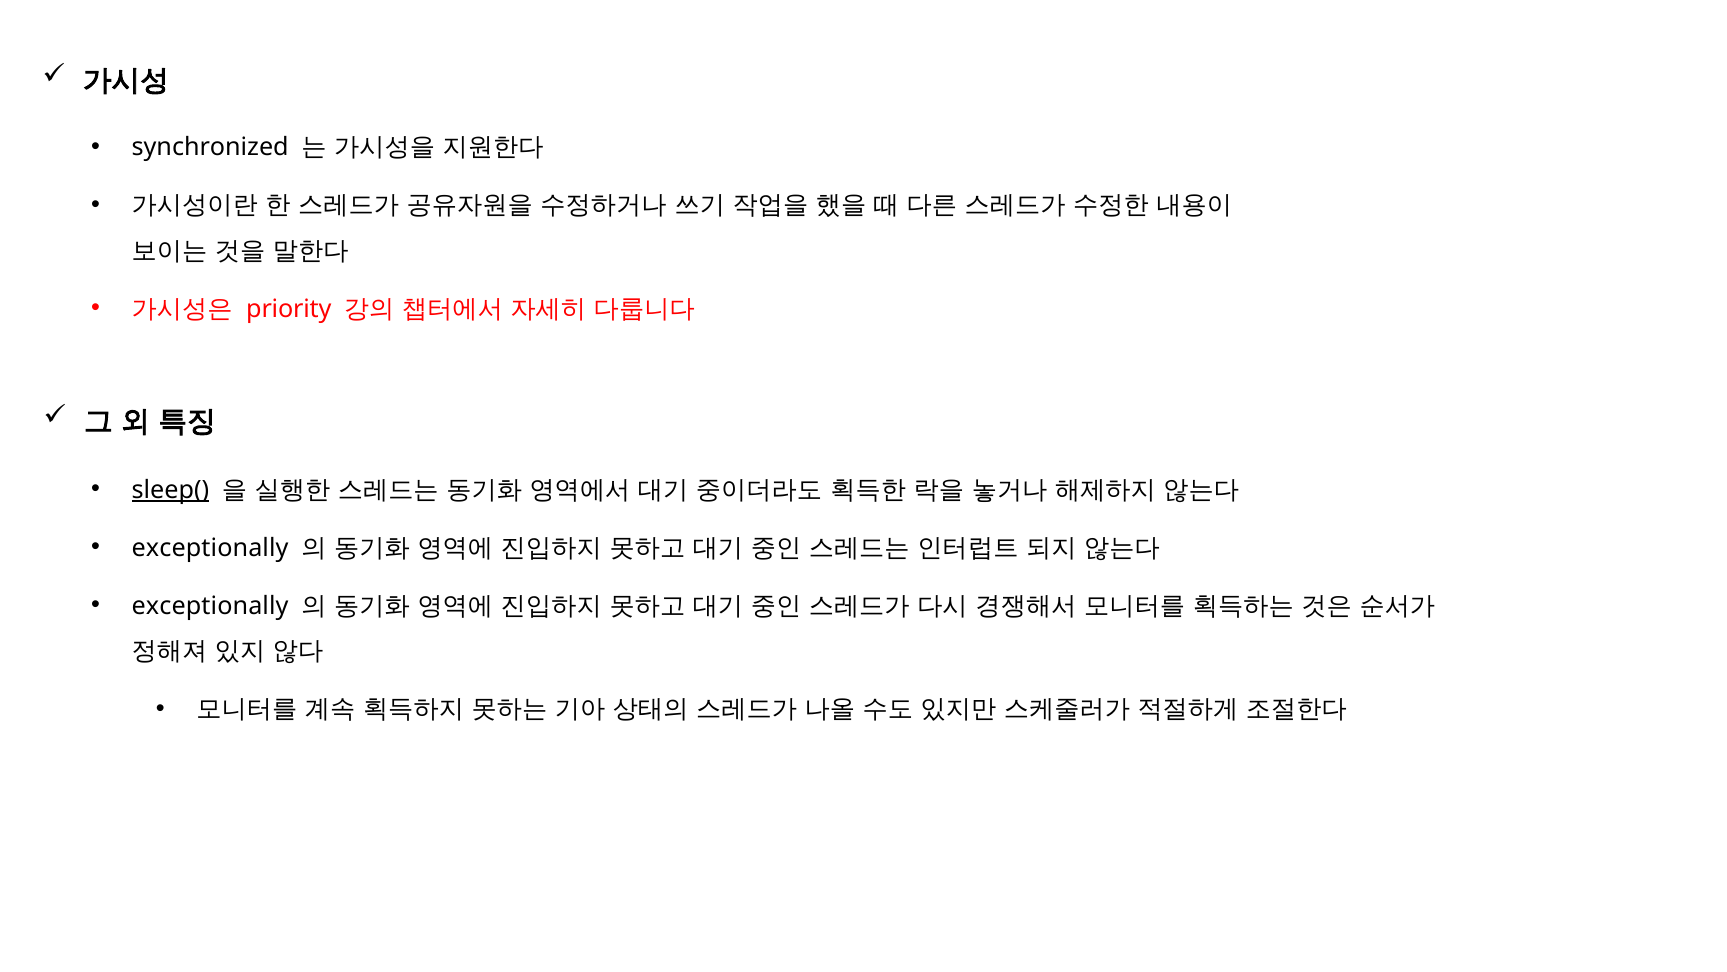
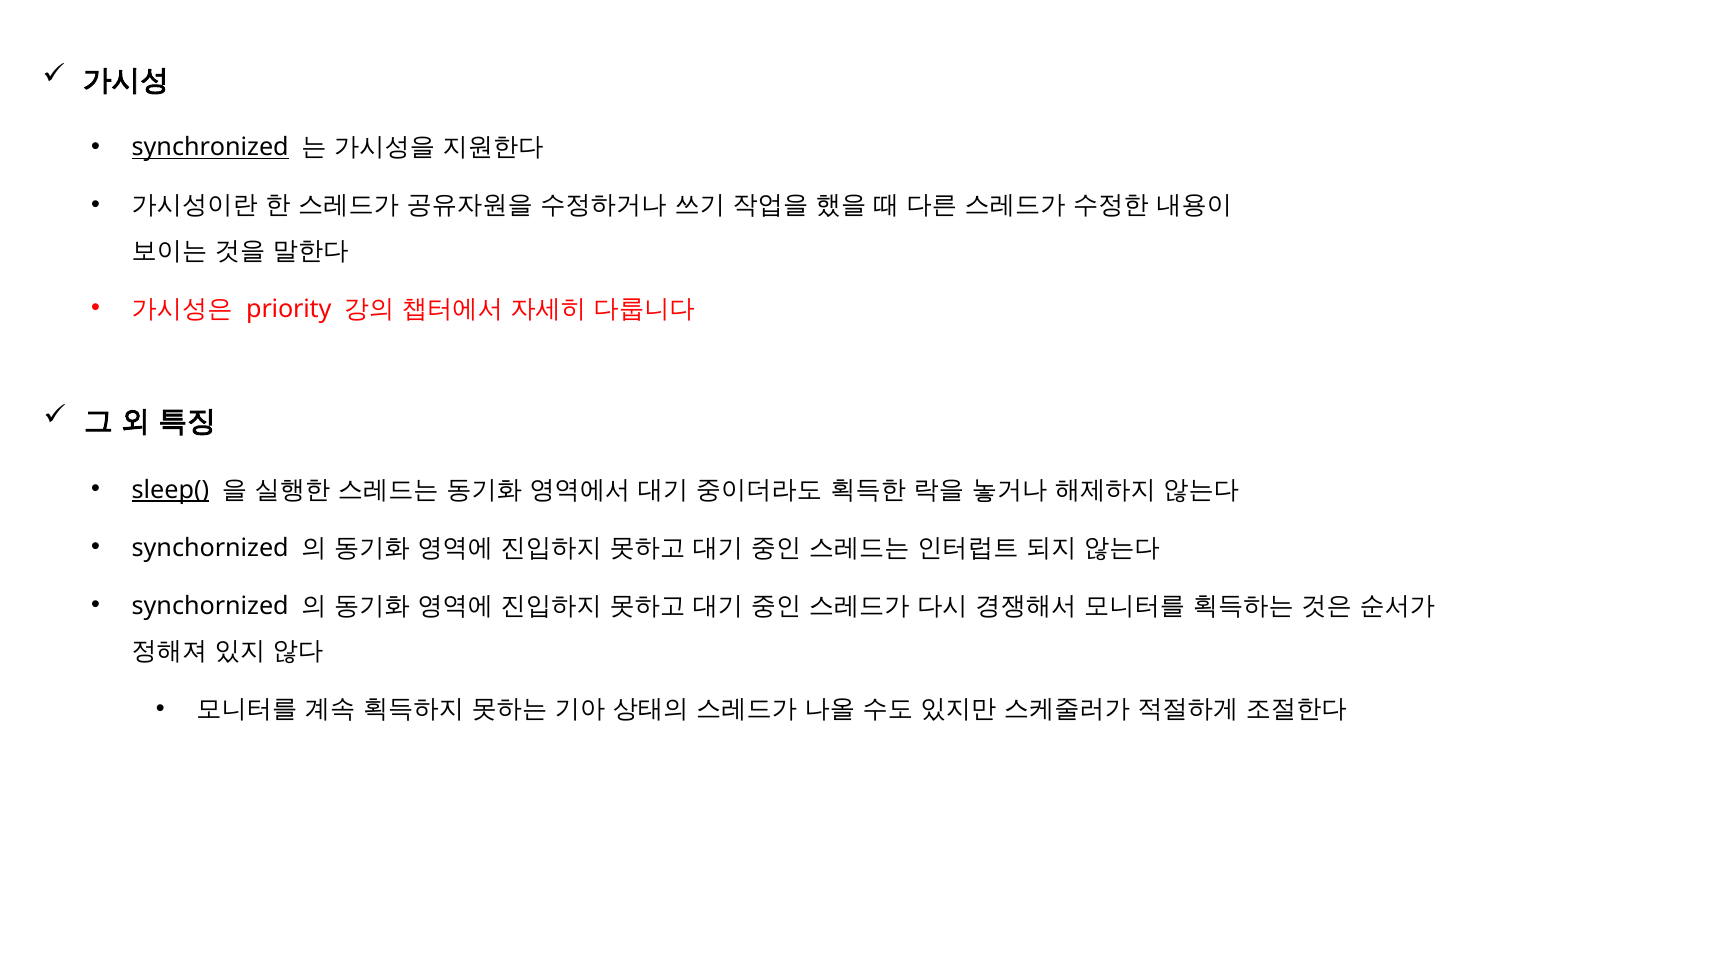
synchronized underline: none -> present (210, 147)
exceptionally: exceptionally -> synchornized (210, 548)
exceptionally: exceptionally -> synchornized (210, 606)
